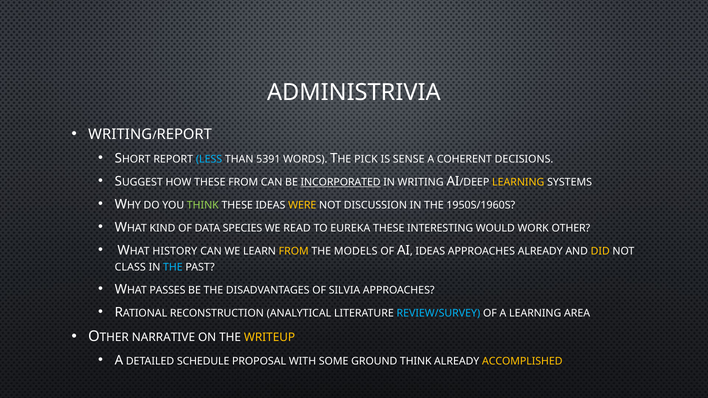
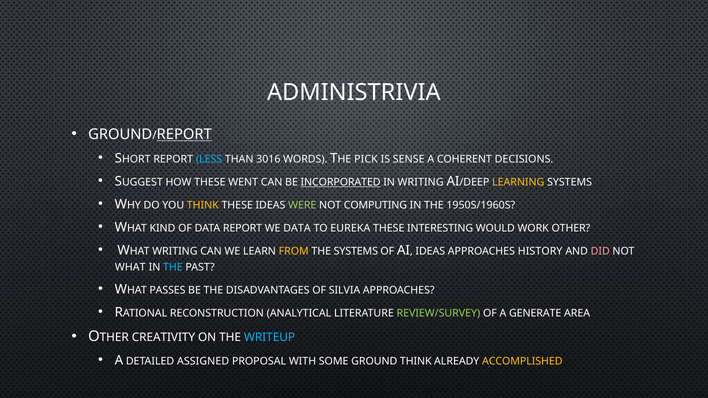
WRITING: WRITING -> GROUND (120, 135)
REPORT underline: none -> present (184, 135)
5391: 5391 -> 3016 (268, 159)
THESE FROM: FROM -> WENT (243, 182)
THINK colour: light green -> yellow (203, 205)
WERE colour: yellow -> light green (302, 205)
DISCUSSION: DISCUSSION -> COMPUTING (375, 205)
DATA SPECIES: SPECIES -> REPORT (243, 228)
WE READ: READ -> DATA (297, 228)
HISTORY: HISTORY -> WRITING (175, 251)
THE MODELS: MODELS -> SYSTEMS (356, 251)
APPROACHES ALREADY: ALREADY -> HISTORY (540, 251)
DID colour: yellow -> pink (600, 251)
CLASS: CLASS -> WHAT (130, 267)
REVIEW/SURVEY colour: light blue -> light green (438, 313)
A LEARNING: LEARNING -> GENERATE (535, 313)
NARRATIVE: NARRATIVE -> CREATIVITY (163, 338)
WRITEUP colour: yellow -> light blue (270, 338)
SCHEDULE: SCHEDULE -> ASSIGNED (203, 361)
